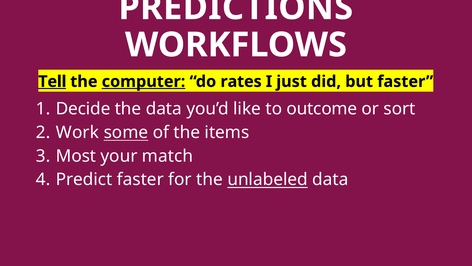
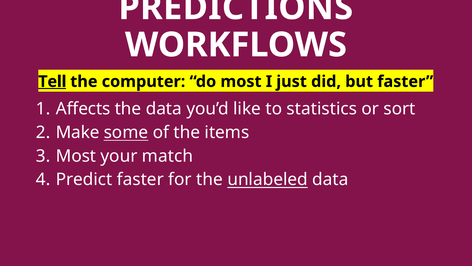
computer underline: present -> none (144, 81)
do rates: rates -> most (241, 81)
Decide: Decide -> Affects (83, 109)
outcome: outcome -> statistics (322, 109)
Work: Work -> Make (78, 132)
